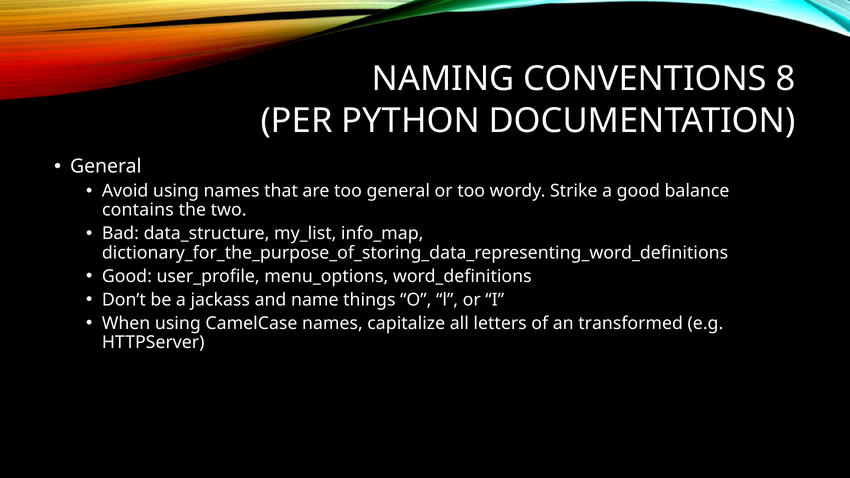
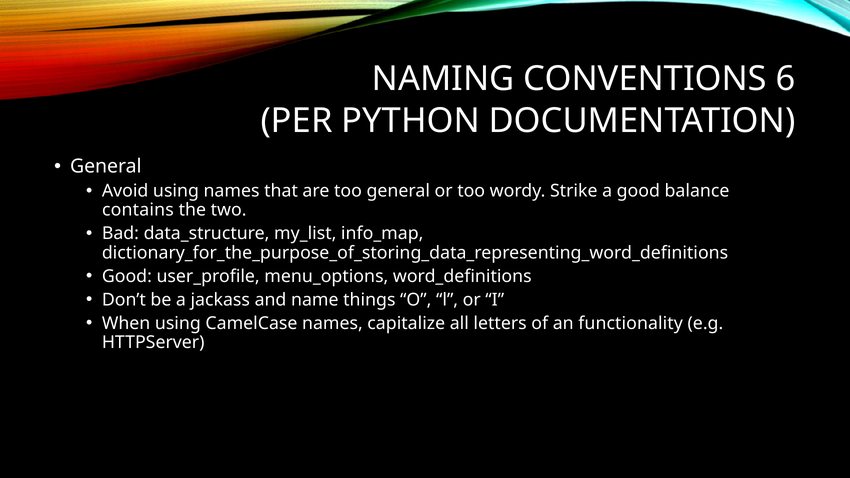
8: 8 -> 6 (786, 79)
transformed: transformed -> functionality (631, 323)
